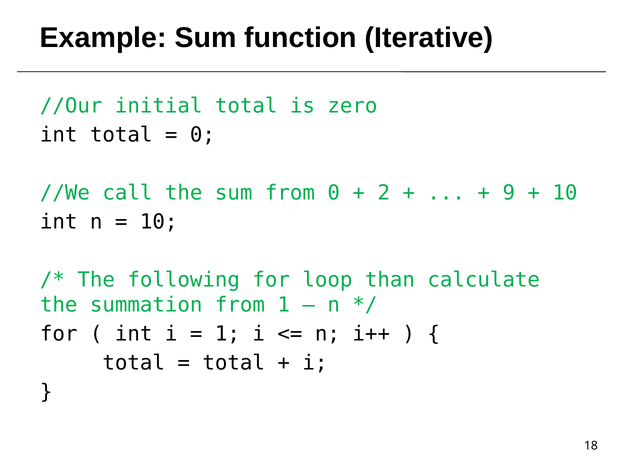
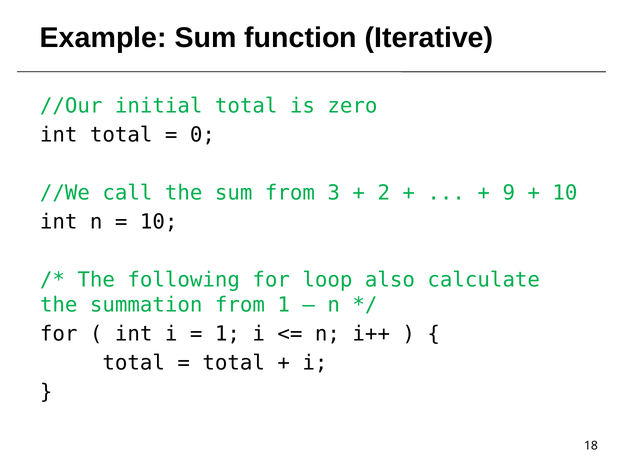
from 0: 0 -> 3 (334, 193)
than: than -> also (390, 280)
